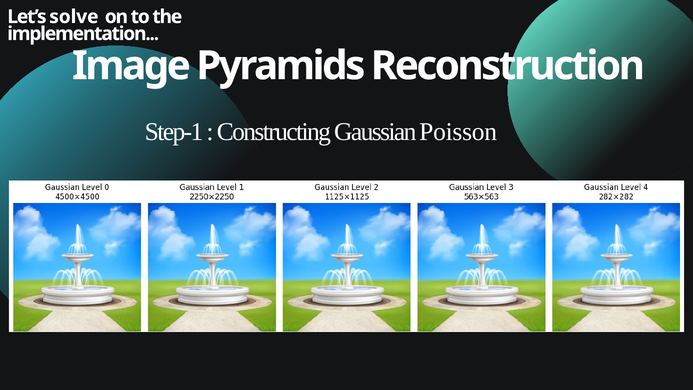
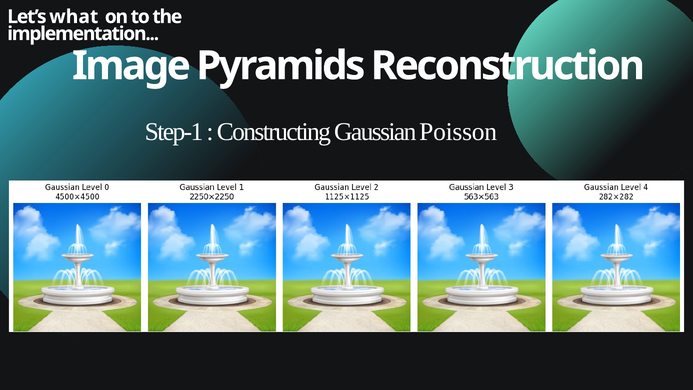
solve: solve -> what (74, 17)
